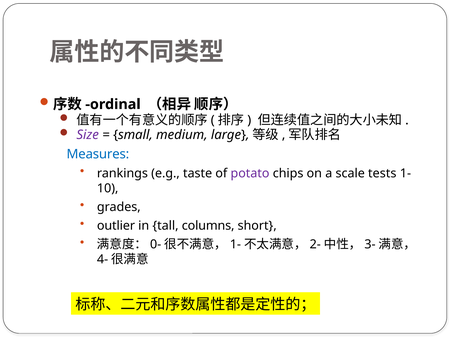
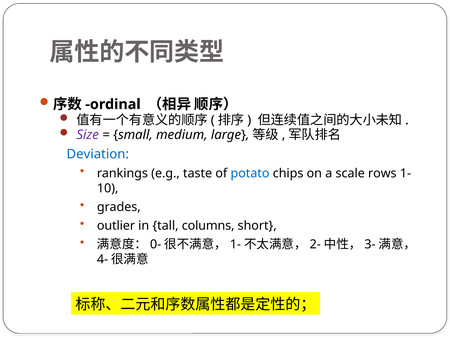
Measures: Measures -> Deviation (98, 154)
potato colour: purple -> blue (250, 173)
tests: tests -> rows (382, 173)
